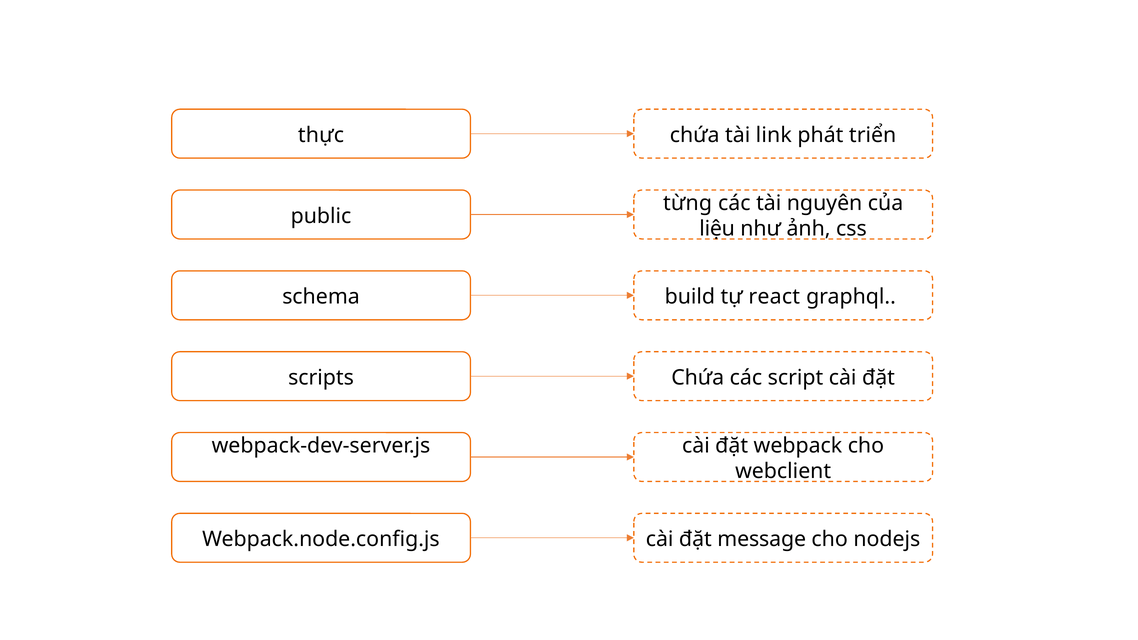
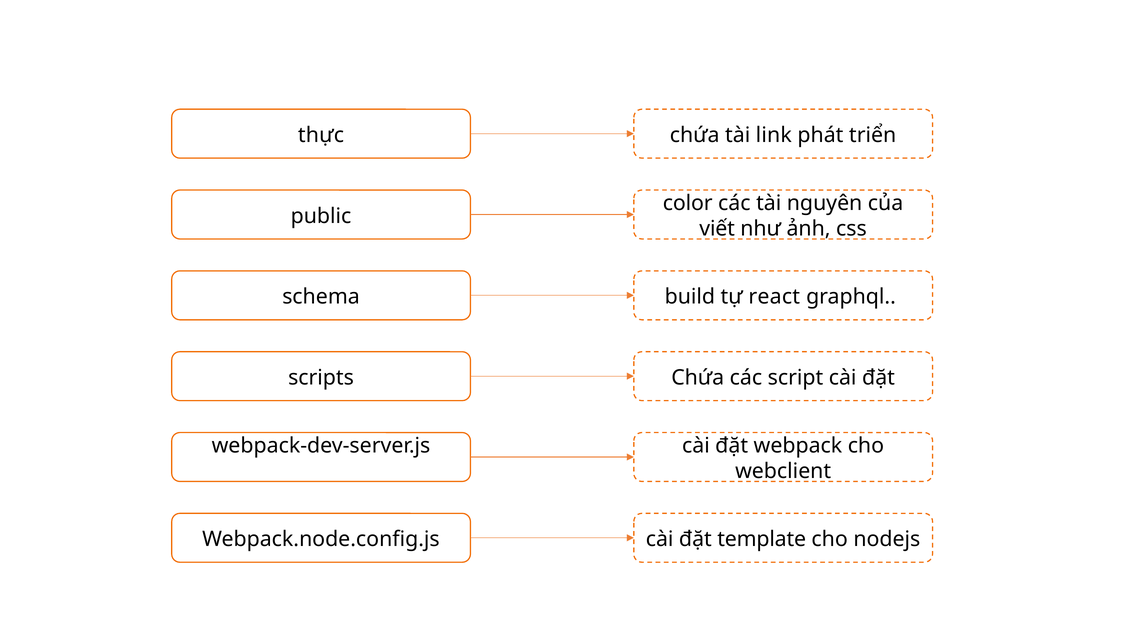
từng: từng -> color (688, 203)
liệu: liệu -> viết (717, 229)
message: message -> template (762, 539)
